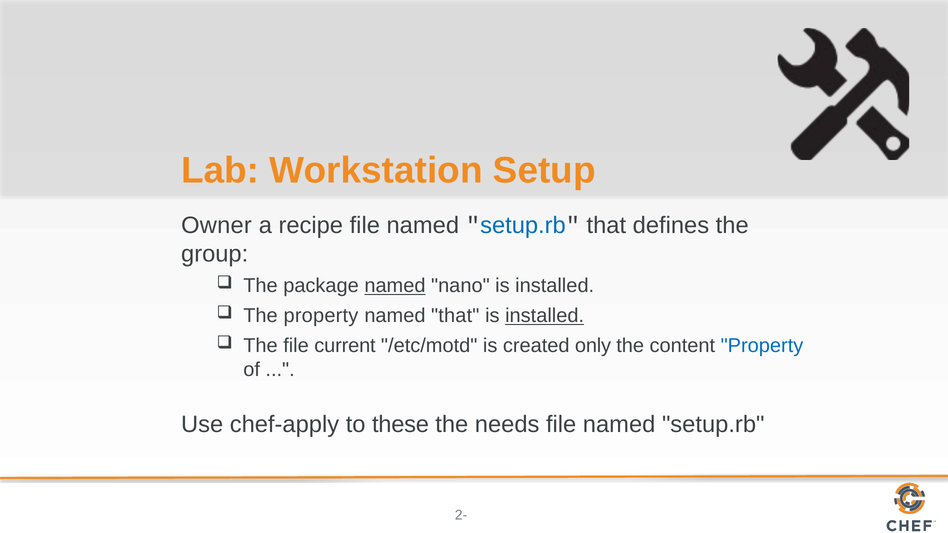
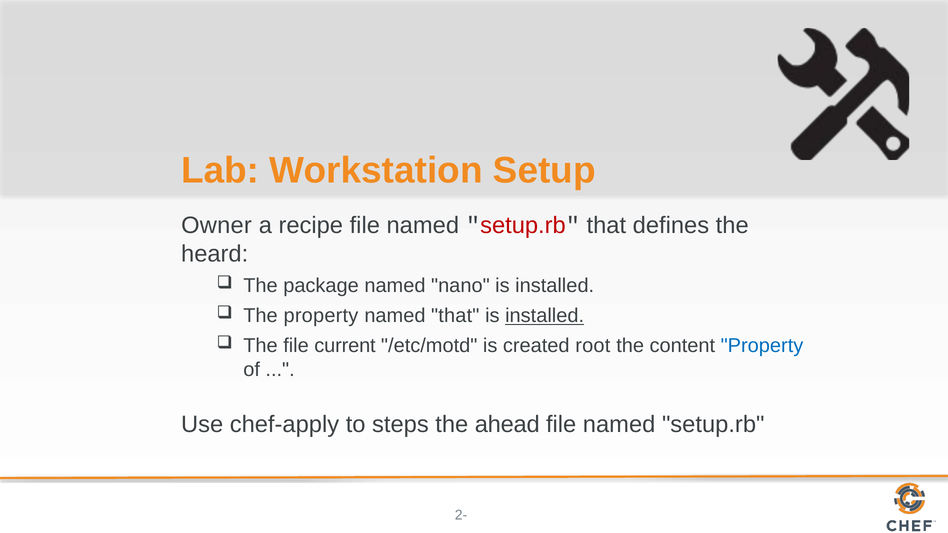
setup.rb colour: blue -> red (523, 226)
group: group -> heard (215, 254)
named underline: present -> none (395, 286)
only: only -> root (593, 346)
these: these -> steps (400, 425)
needs: needs -> ahead (507, 425)
